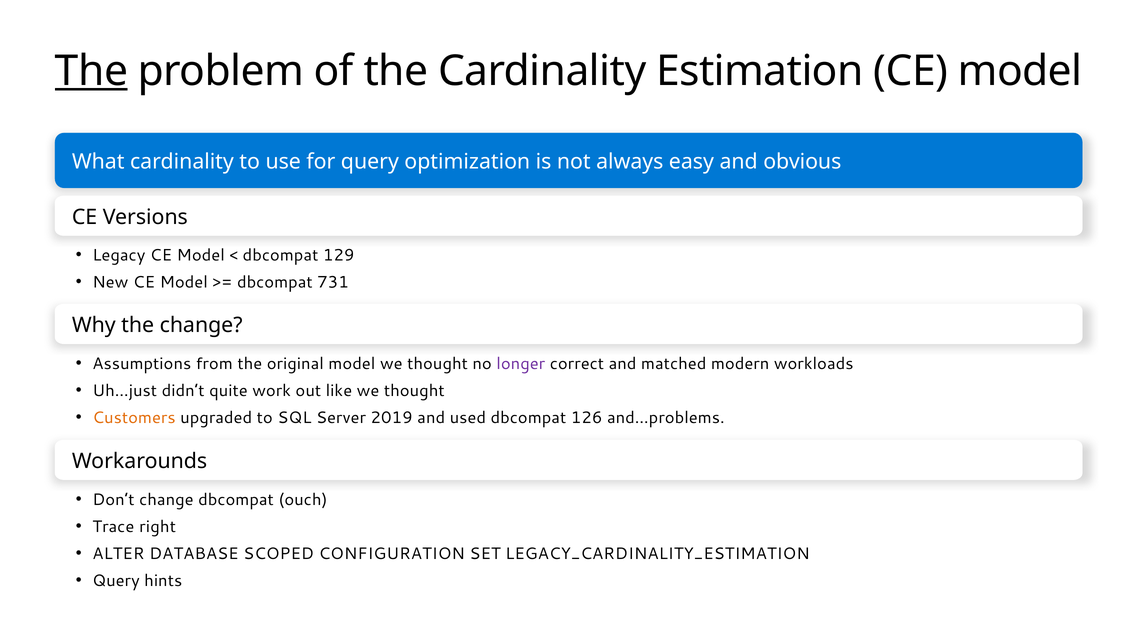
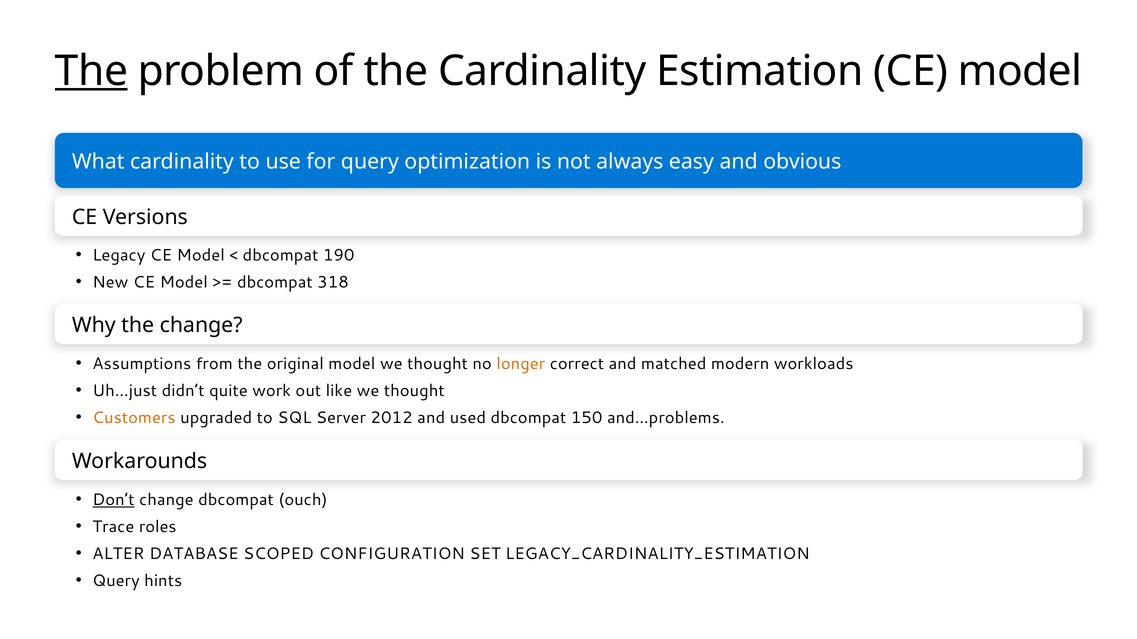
129: 129 -> 190 (339, 255)
731: 731 -> 318 (333, 282)
longer colour: purple -> orange (521, 364)
2019: 2019 -> 2012 (392, 418)
126: 126 -> 150 (587, 418)
Don’t underline: none -> present (113, 500)
right: right -> roles (158, 527)
